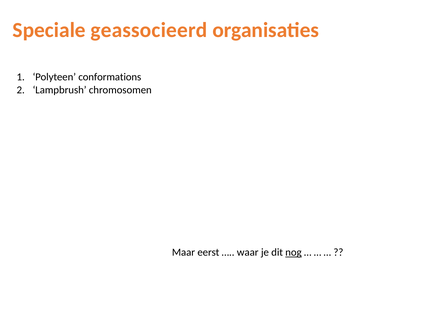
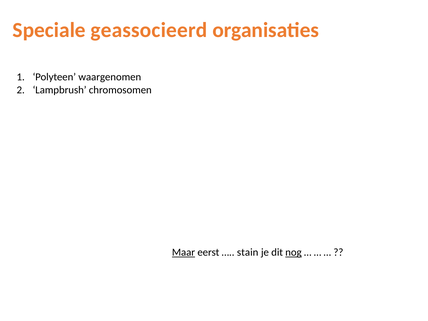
conformations: conformations -> waargenomen (110, 77)
Maar underline: none -> present (183, 252)
waar: waar -> stain (248, 252)
